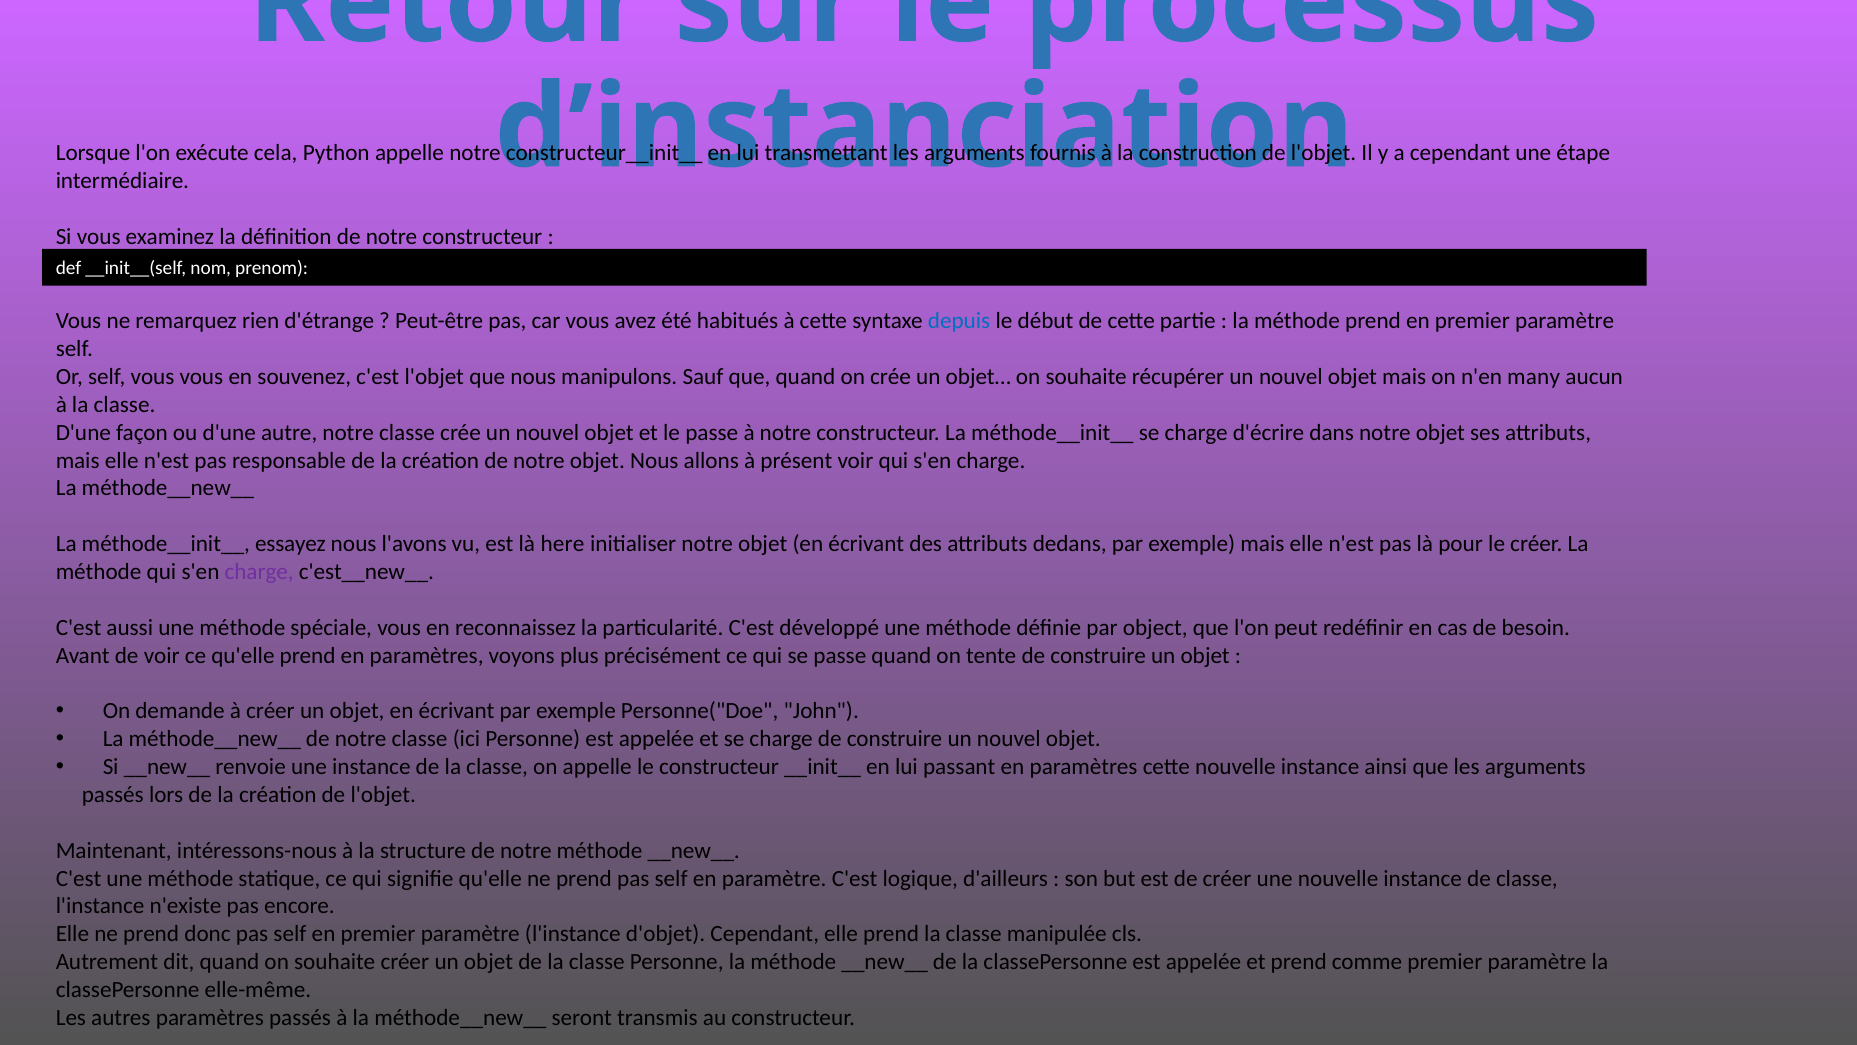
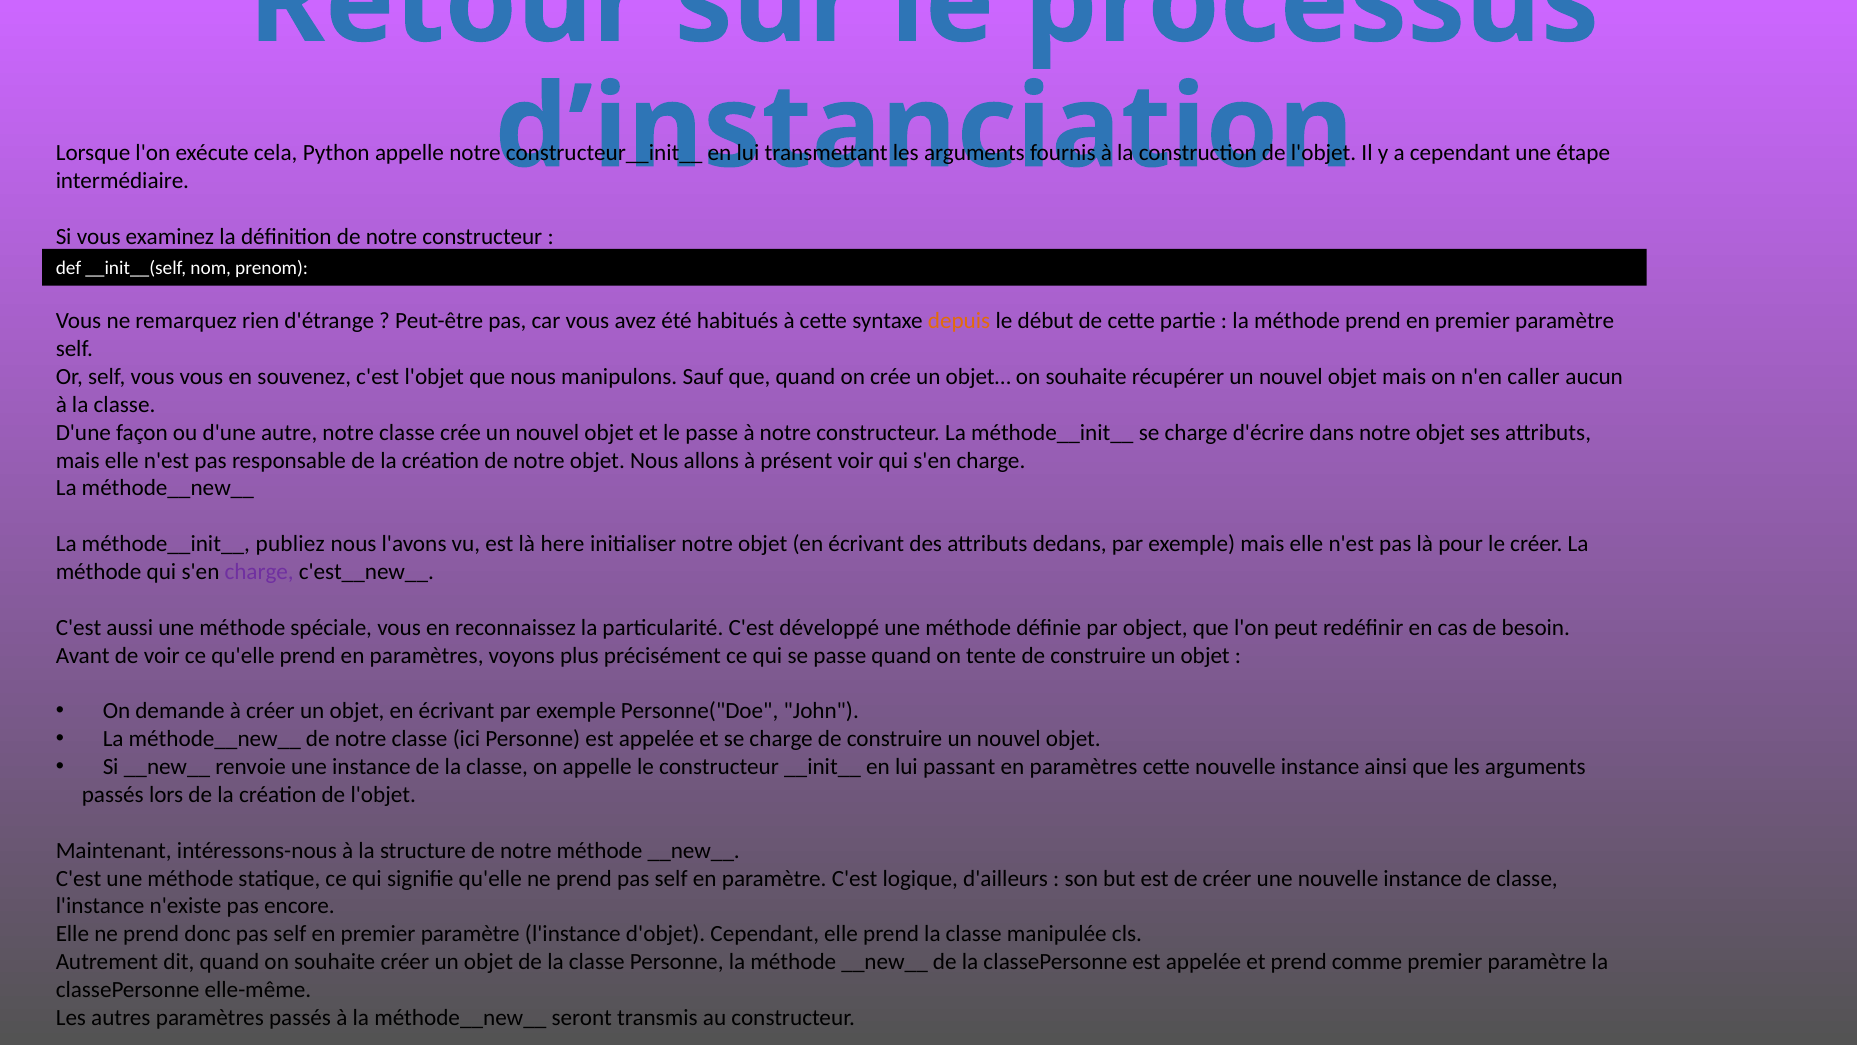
depuis colour: blue -> orange (959, 321)
many: many -> caller (1534, 377)
essayez: essayez -> publiez (290, 544)
